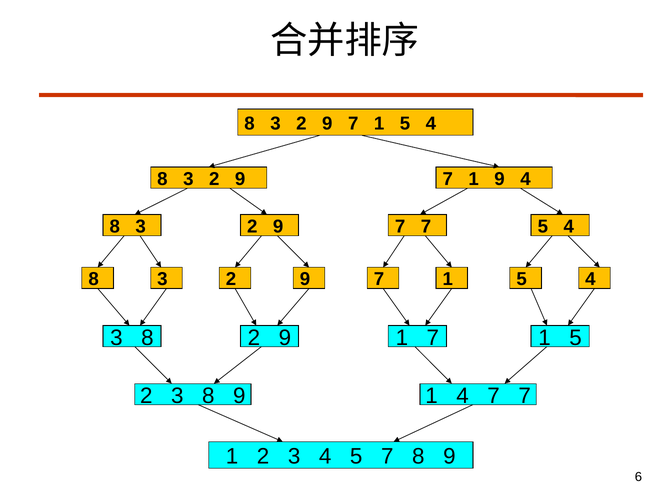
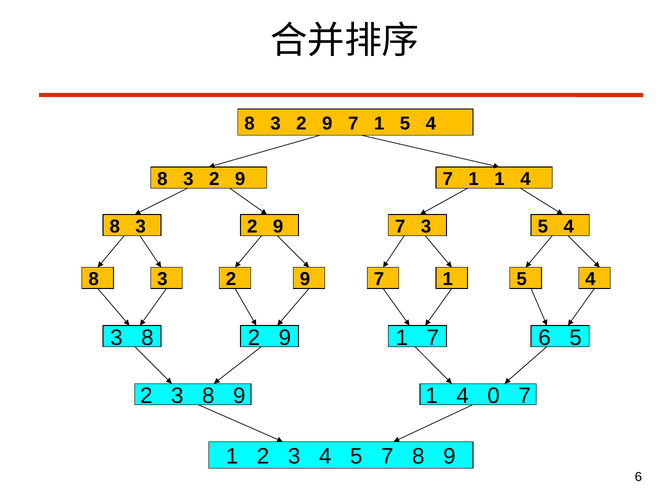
1 9: 9 -> 1 (500, 179)
9 7 7: 7 -> 3 (426, 227)
1 7 1: 1 -> 6 (545, 338)
4 7: 7 -> 0 (494, 396)
